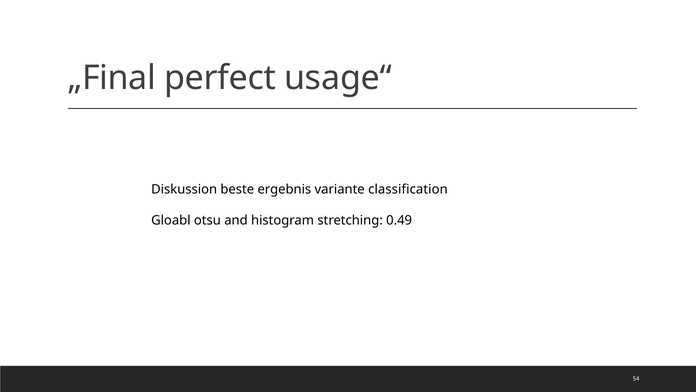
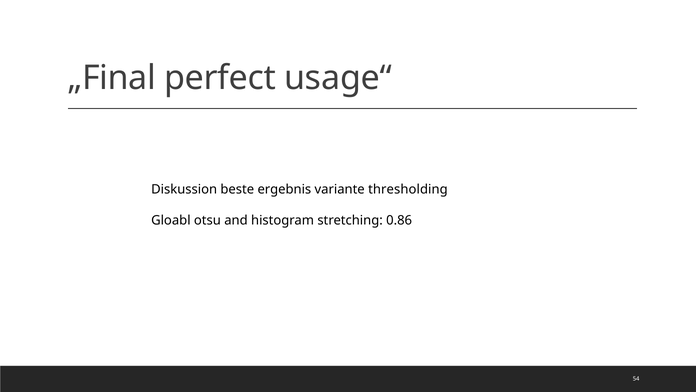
classification: classification -> thresholding (408, 189)
0.49: 0.49 -> 0.86 (399, 220)
